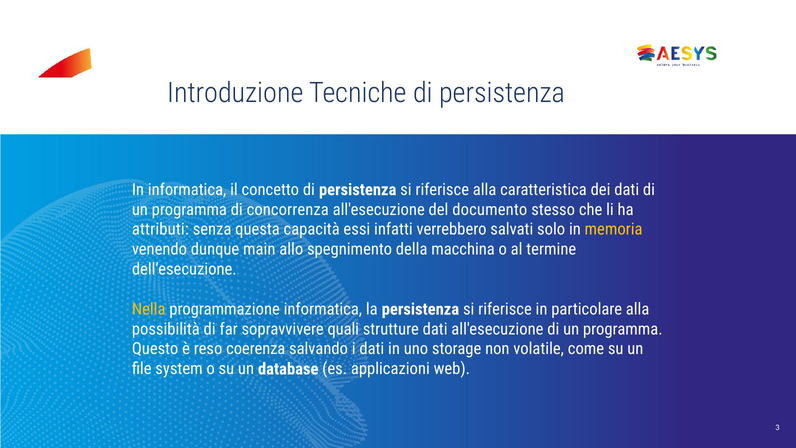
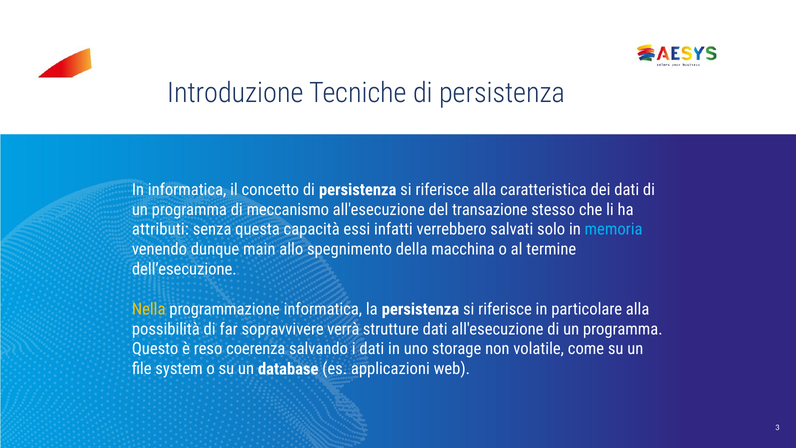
concorrenza: concorrenza -> meccanismo (288, 209)
documento: documento -> transazione (490, 209)
memoria colour: yellow -> light blue (614, 229)
quali: quali -> verrà (343, 329)
